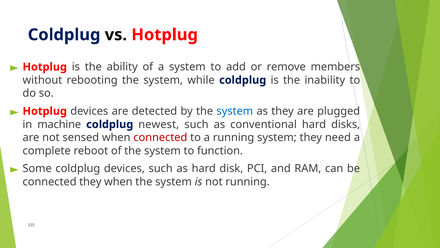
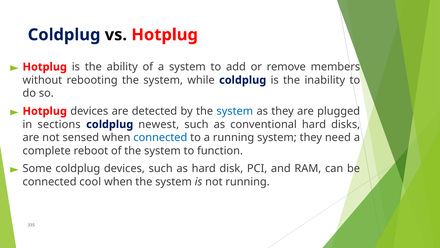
machine: machine -> sections (59, 124)
connected colour: red -> blue (160, 137)
connected they: they -> cool (90, 182)
